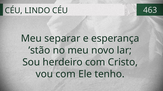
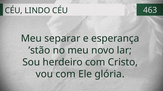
tenho: tenho -> glória (110, 75)
